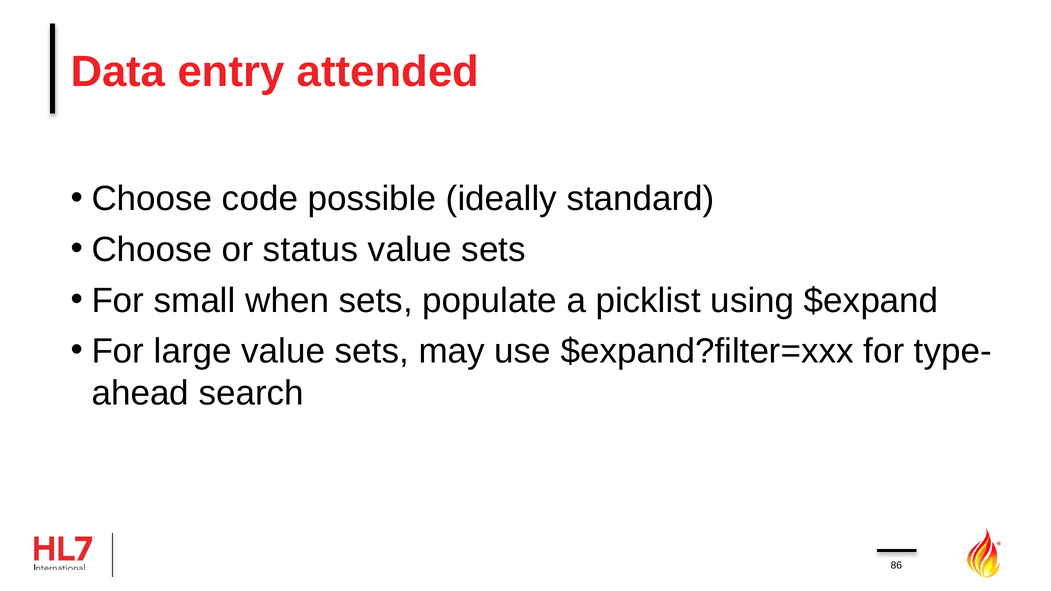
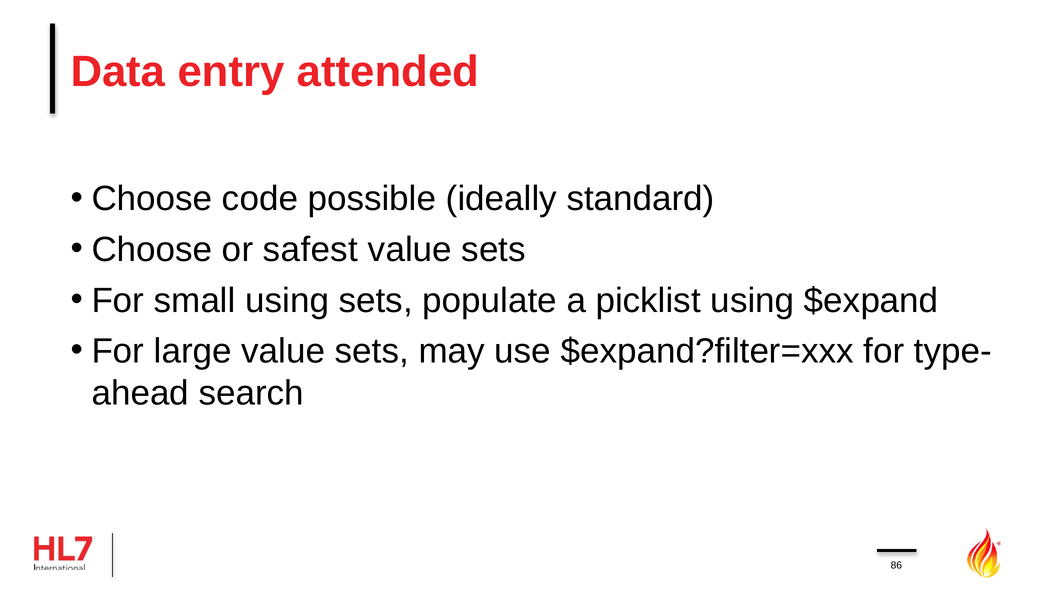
status: status -> safest (310, 250)
small when: when -> using (287, 301)
